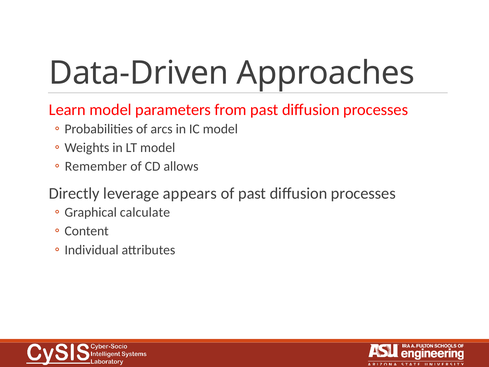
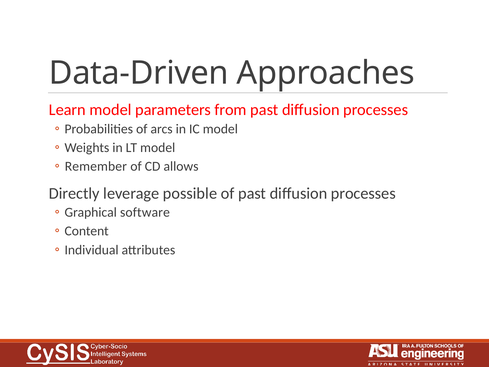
appears: appears -> possible (190, 193)
calculate: calculate -> software (145, 212)
